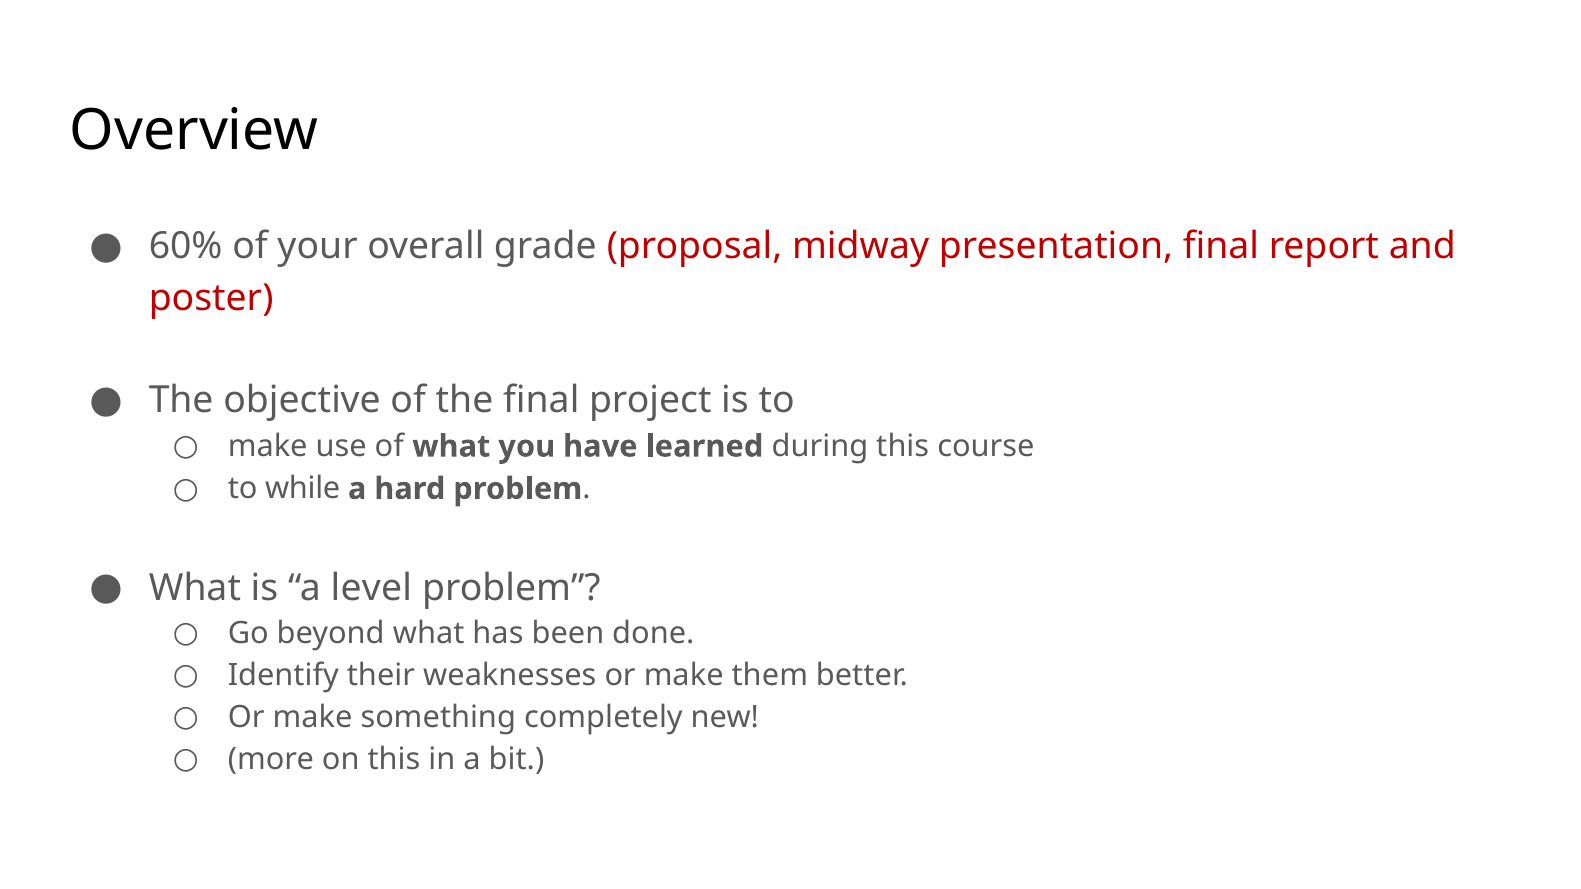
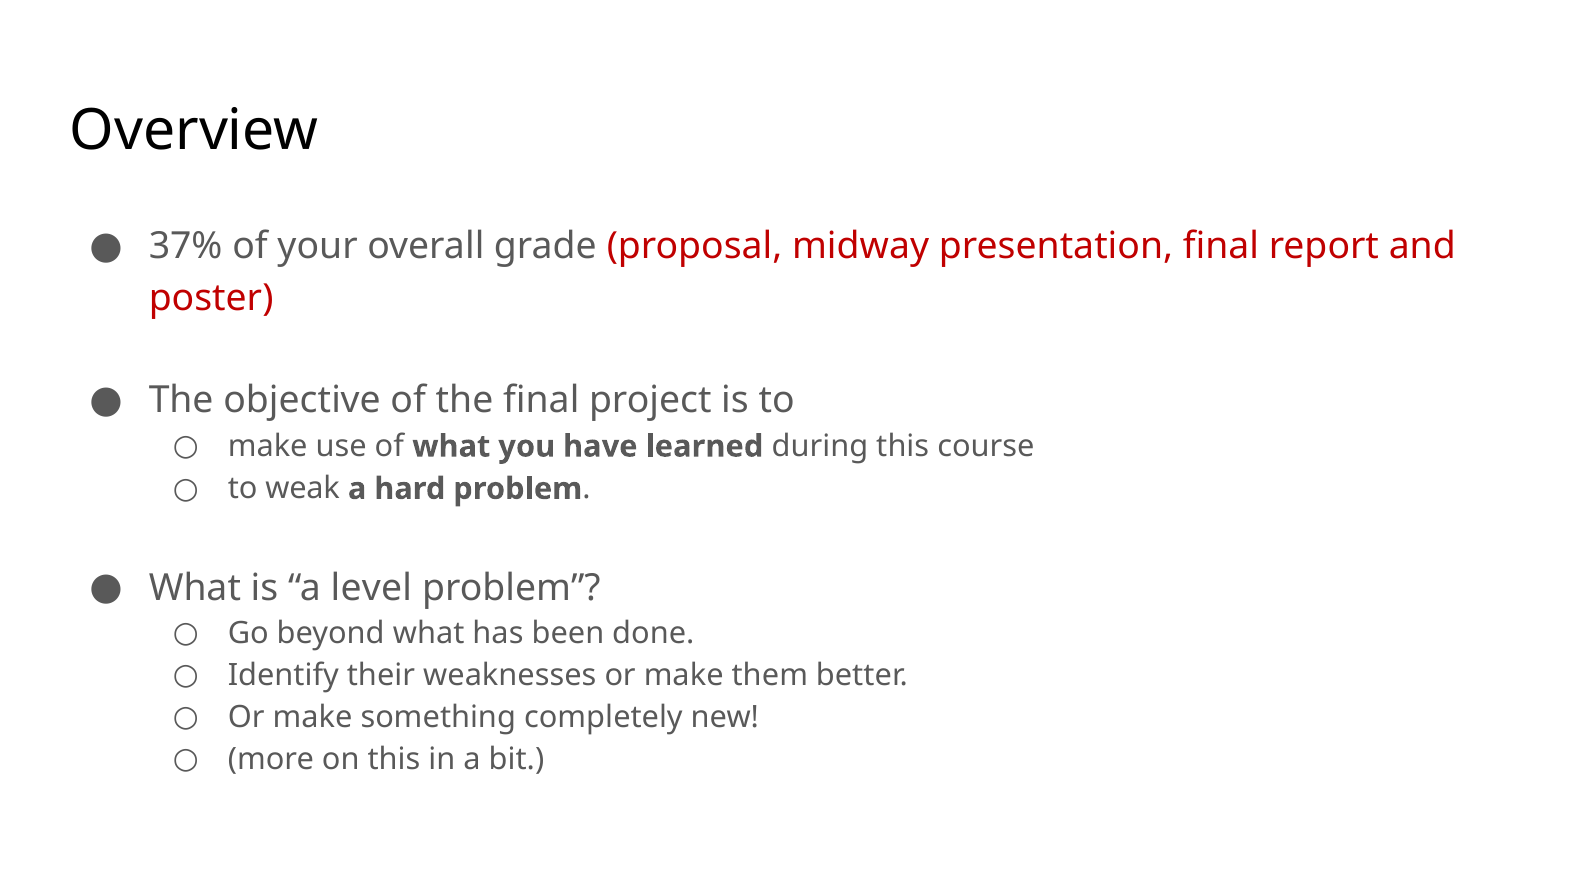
60%: 60% -> 37% (186, 247)
while: while -> weak (303, 489)
